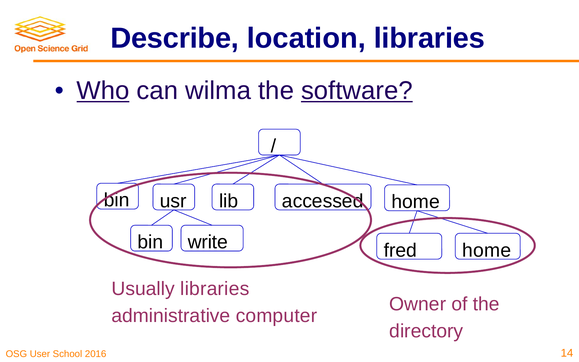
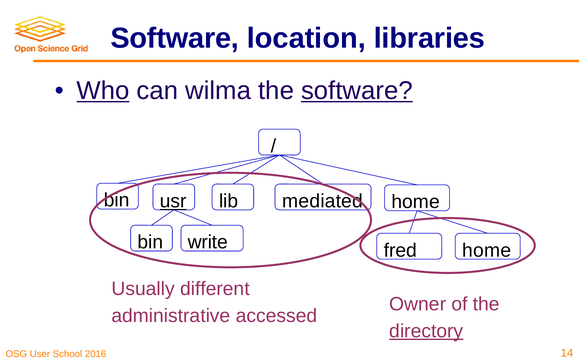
Describe: Describe -> Software (175, 38)
usr underline: none -> present (173, 201)
accessed: accessed -> mediated (323, 201)
Usually libraries: libraries -> different (215, 289)
computer: computer -> accessed (277, 316)
directory underline: none -> present (426, 331)
